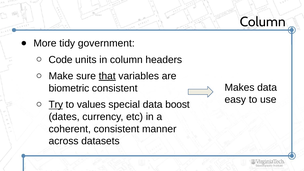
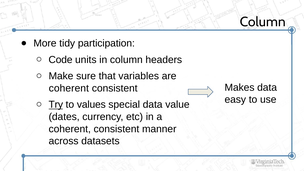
government: government -> participation (106, 43)
that underline: present -> none (107, 76)
biometric: biometric -> coherent (69, 88)
boost: boost -> value (177, 105)
